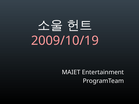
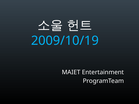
2009/10/19 colour: pink -> light blue (65, 41)
